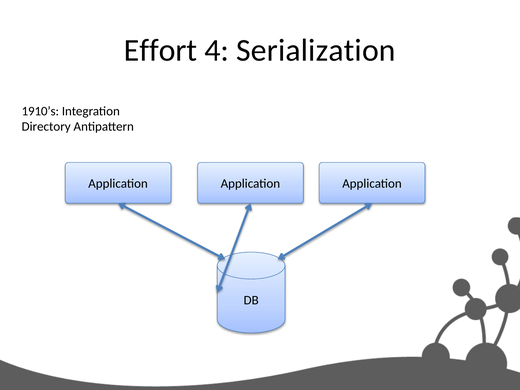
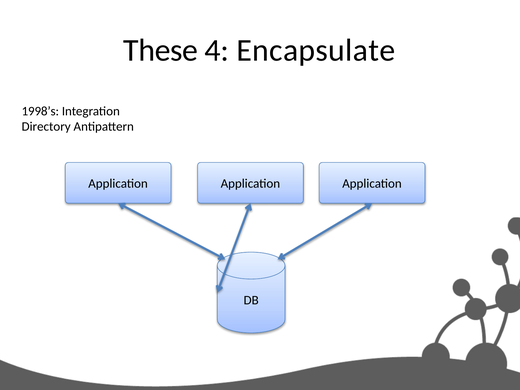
Effort: Effort -> These (161, 50)
Serialization: Serialization -> Encapsulate (316, 50)
1910’s: 1910’s -> 1998’s (40, 111)
